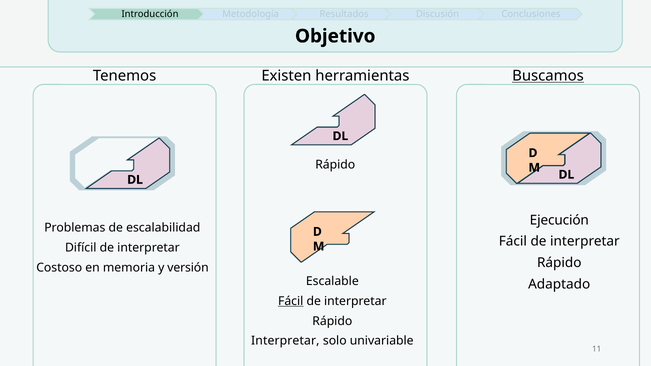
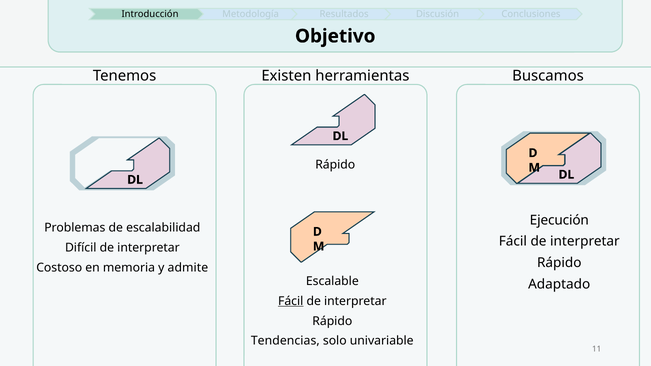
Buscamos underline: present -> none (548, 76)
versión: versión -> admite (188, 268)
Interpretar: Interpretar -> Tendencias (285, 341)
